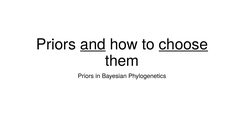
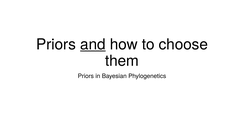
choose underline: present -> none (183, 45)
